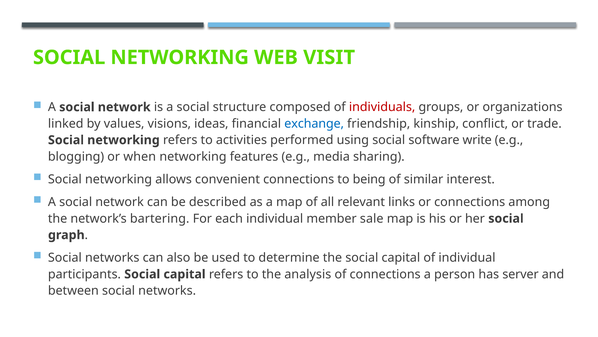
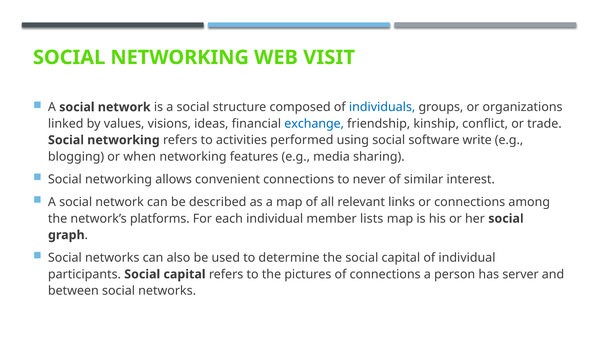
individuals colour: red -> blue (382, 107)
being: being -> never (369, 179)
bartering: bartering -> platforms (160, 218)
sale: sale -> lists (372, 218)
analysis: analysis -> pictures (308, 274)
